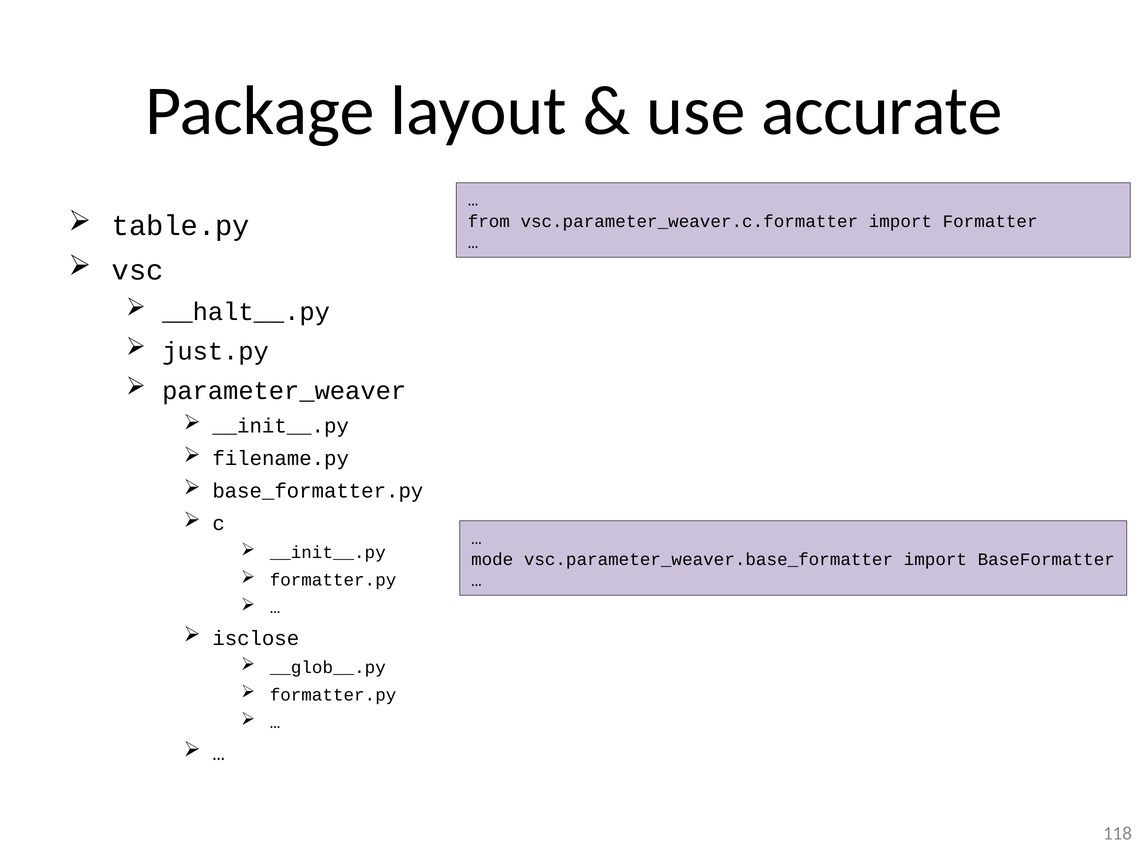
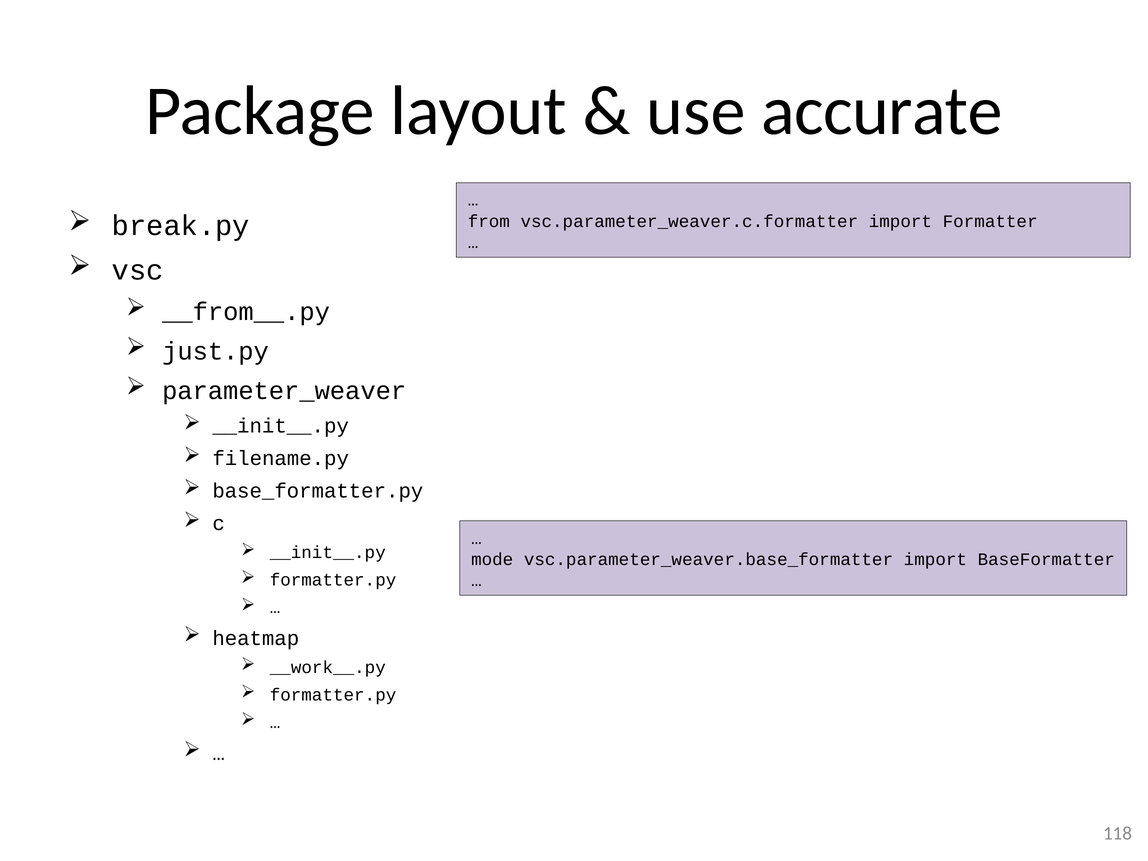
table.py: table.py -> break.py (181, 226)
__halt__.py: __halt__.py -> __from__.py (246, 312)
isclose: isclose -> heatmap (256, 638)
__glob__.py: __glob__.py -> __work__.py (328, 668)
